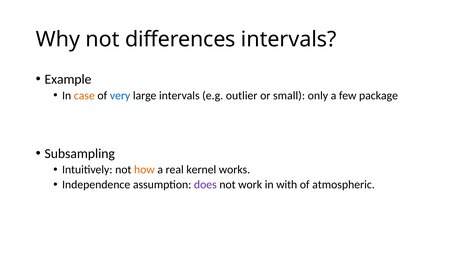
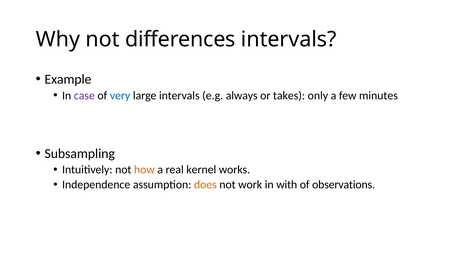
case colour: orange -> purple (84, 95)
outlier: outlier -> always (242, 95)
small: small -> takes (289, 95)
package: package -> minutes (378, 95)
does colour: purple -> orange (205, 185)
atmospheric: atmospheric -> observations (344, 185)
